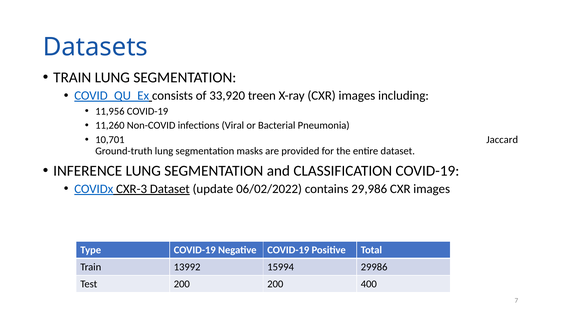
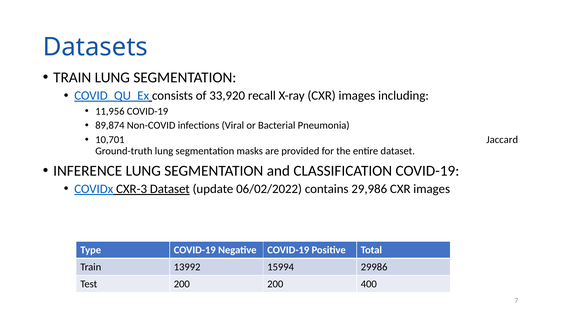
treen: treen -> recall (262, 96)
11,260: 11,260 -> 89,874 (110, 126)
